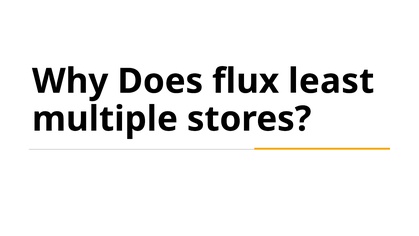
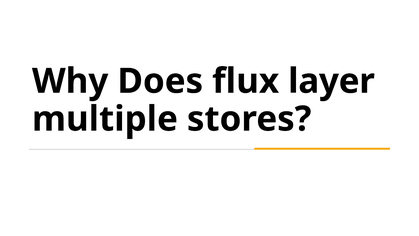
least: least -> layer (332, 81)
